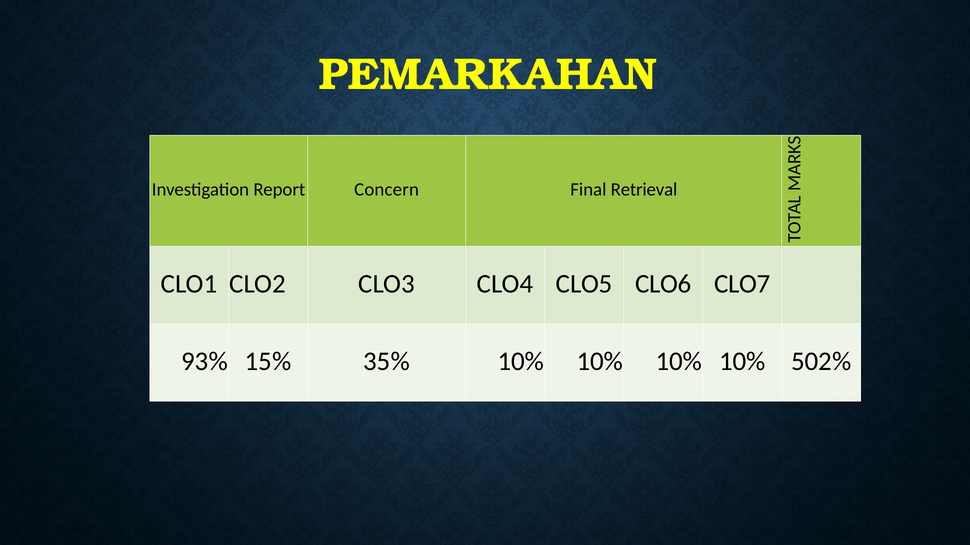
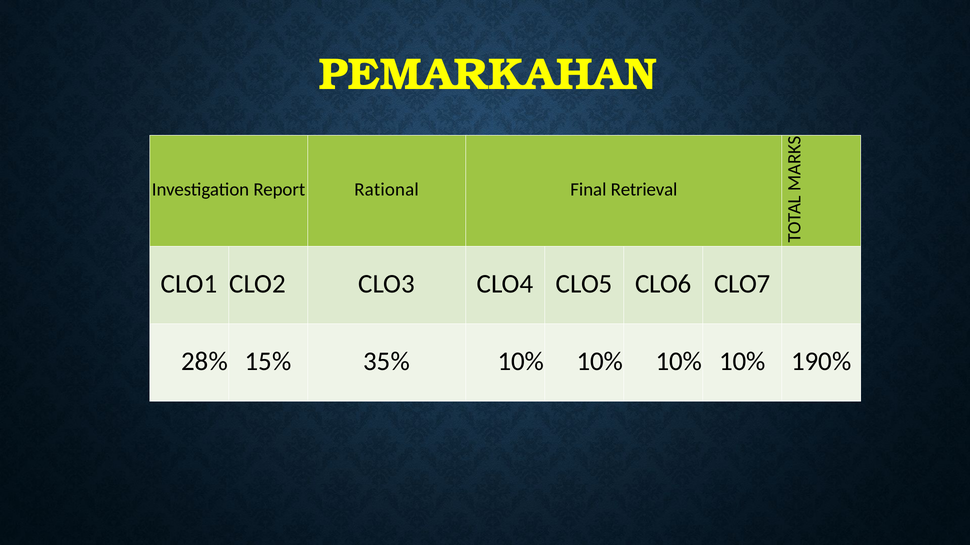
Concern: Concern -> Rational (387, 190)
93%: 93% -> 28% (205, 362)
502%: 502% -> 190% (821, 362)
